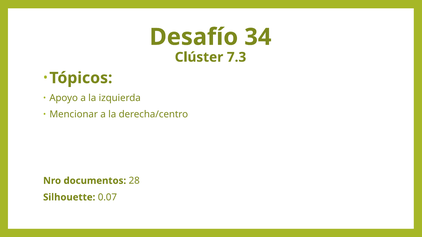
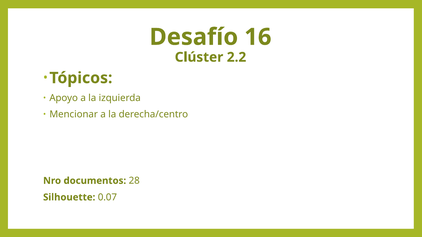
34: 34 -> 16 (258, 37)
7.3: 7.3 -> 2.2 (237, 57)
